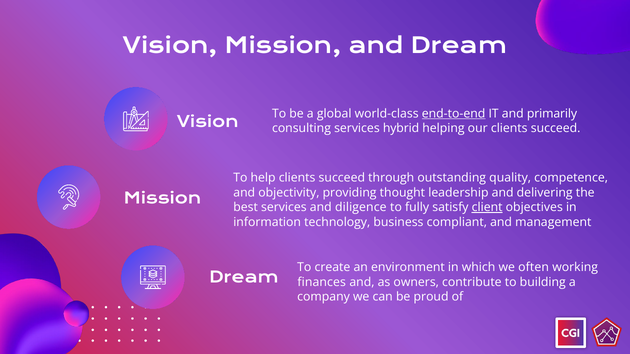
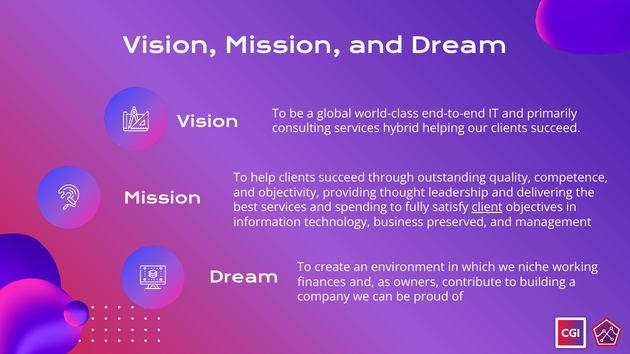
end-to-end underline: present -> none (454, 114)
diligence: diligence -> spending (361, 208)
compliant: compliant -> preserved (457, 222)
often: often -> niche (534, 268)
